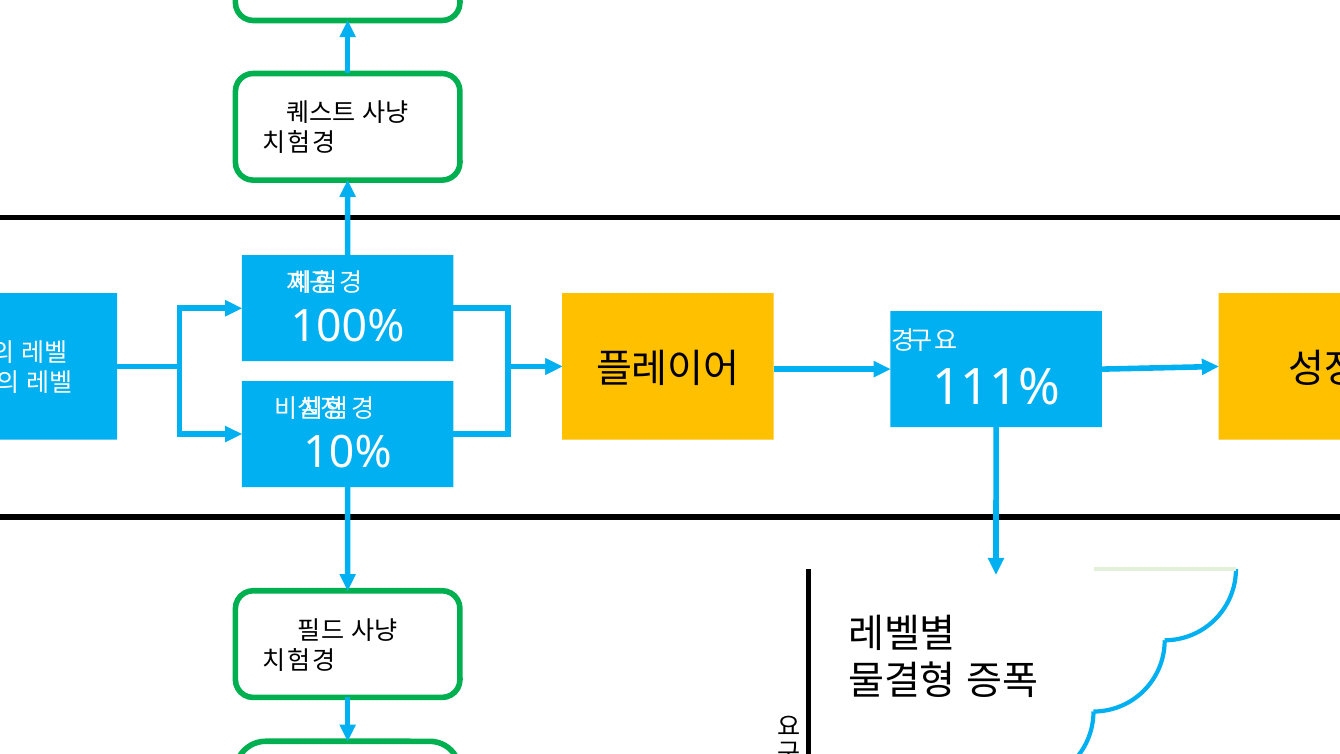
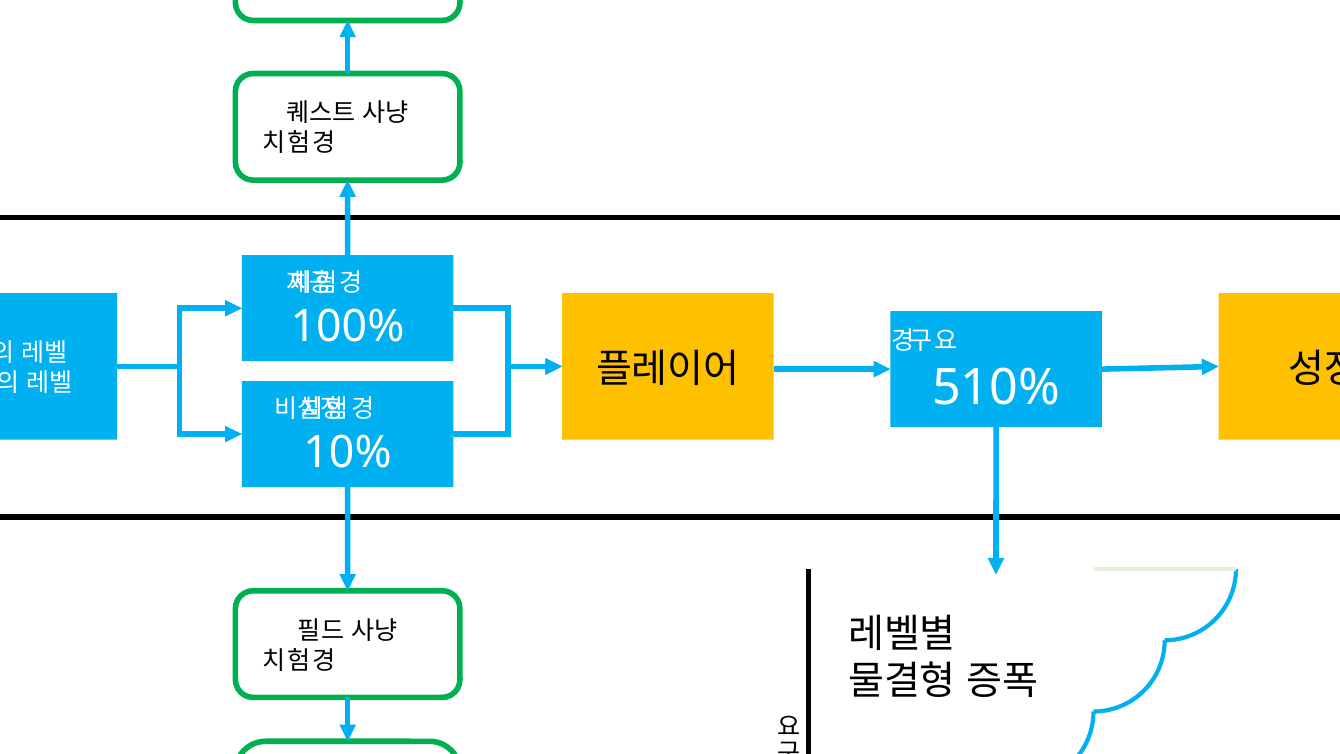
111%: 111% -> 510% (996, 388)
